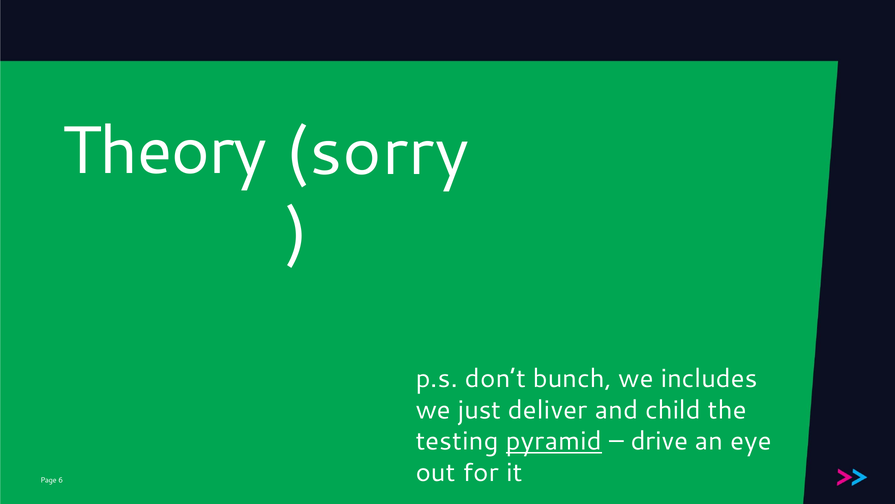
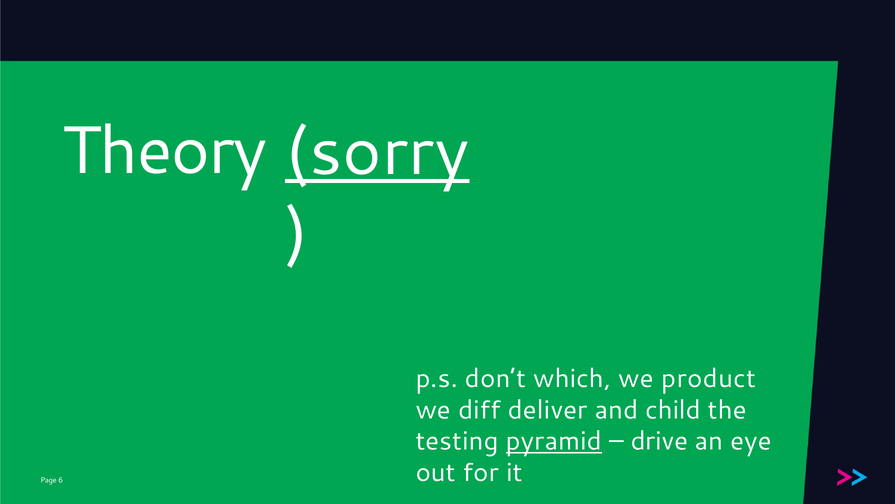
sorry underline: none -> present (377, 152)
bunch: bunch -> which (572, 378)
includes: includes -> product (709, 378)
just: just -> diff (479, 410)
